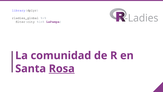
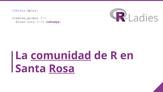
comunidad underline: none -> present (61, 55)
